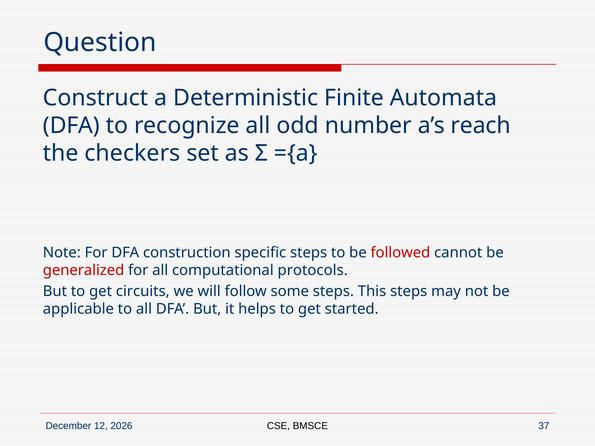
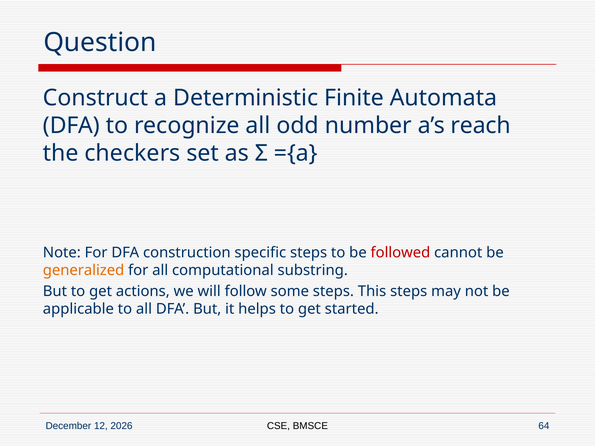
generalized colour: red -> orange (84, 271)
protocols: protocols -> substring (313, 271)
circuits: circuits -> actions (143, 291)
37: 37 -> 64 (544, 426)
